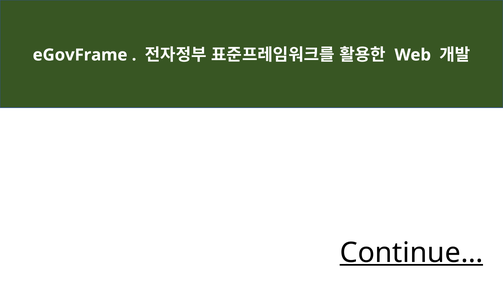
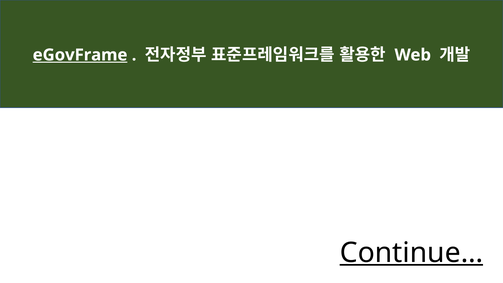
eGovFrame underline: none -> present (80, 55)
